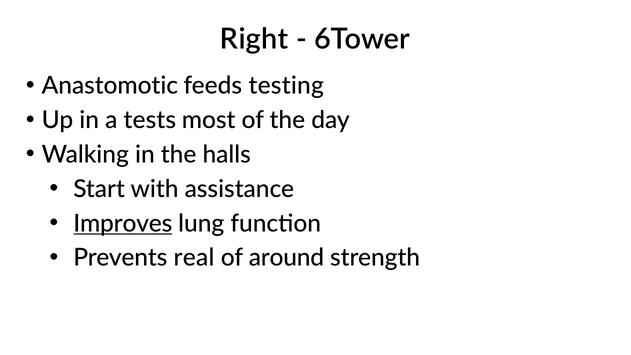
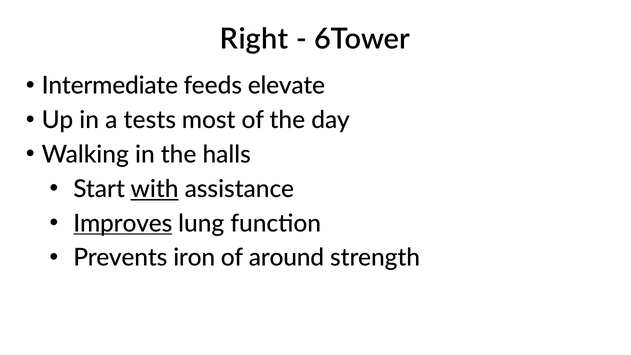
Anastomotic: Anastomotic -> Intermediate (110, 86)
testing: testing -> elevate (286, 86)
with underline: none -> present (155, 189)
real: real -> iron (194, 258)
